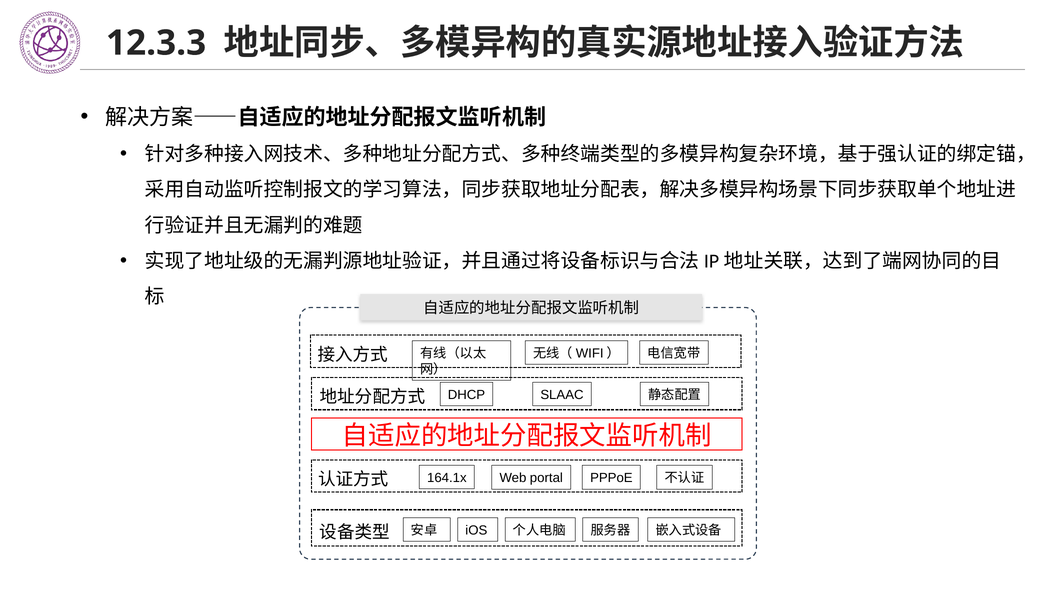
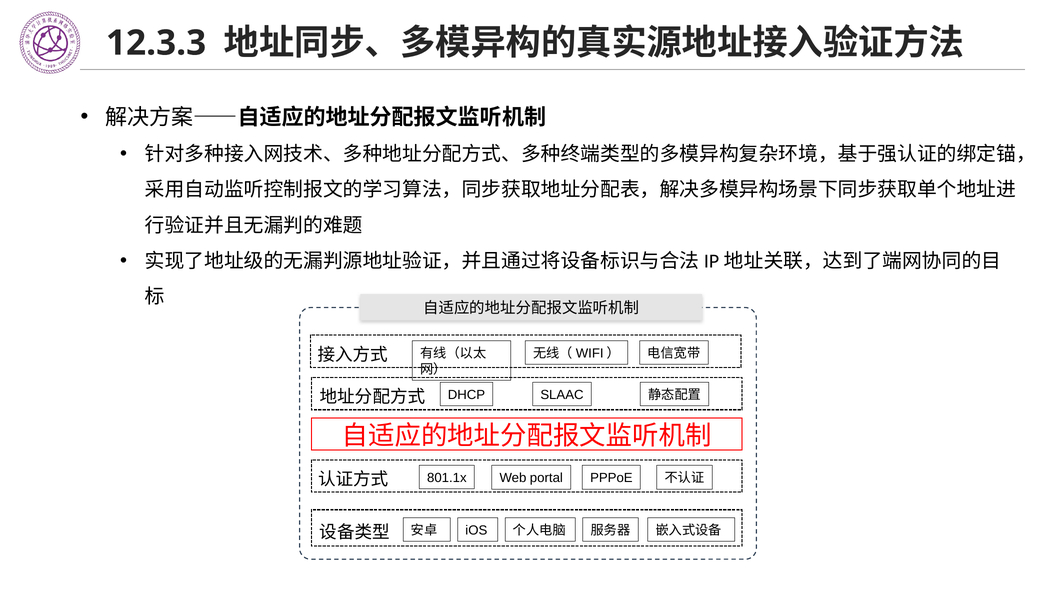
164.1x: 164.1x -> 801.1x (447, 478)
